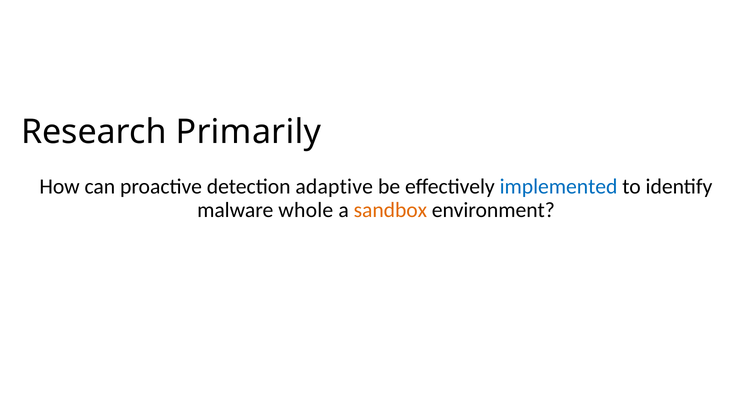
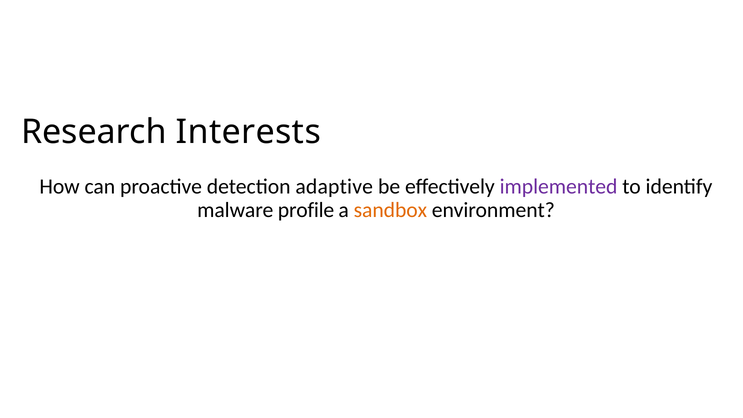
Primarily: Primarily -> Interests (248, 132)
implemented colour: blue -> purple (559, 187)
whole: whole -> profile (306, 210)
